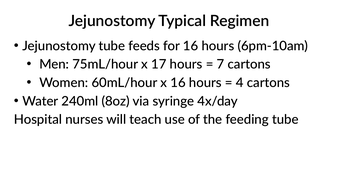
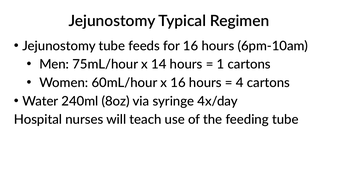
17: 17 -> 14 (159, 65)
7: 7 -> 1 (221, 65)
